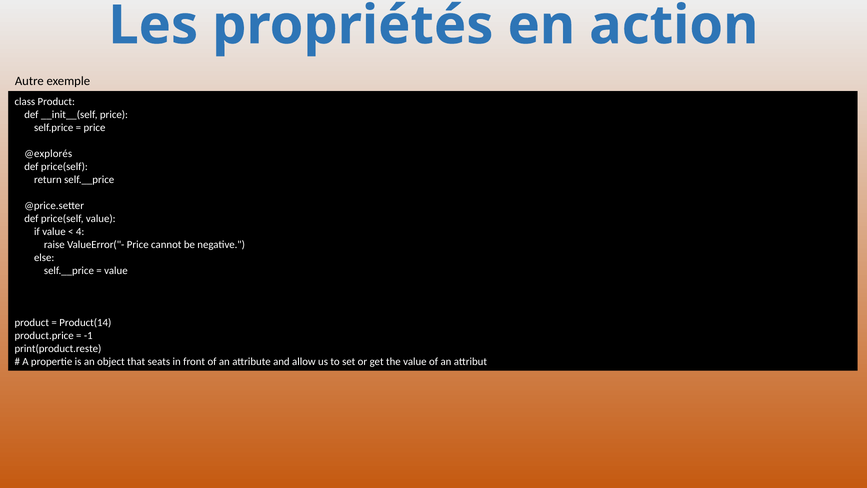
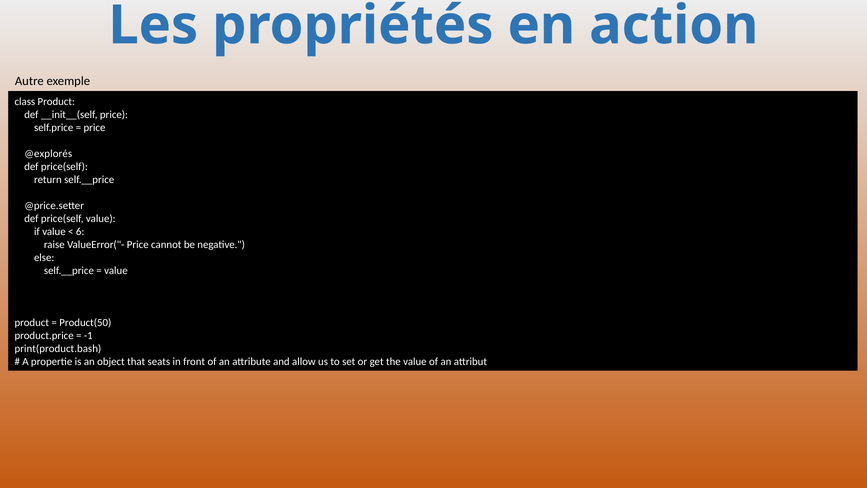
4: 4 -> 6 (80, 231)
Product(14: Product(14 -> Product(50 (85, 322)
print(product.reste: print(product.reste -> print(product.bash (58, 349)
